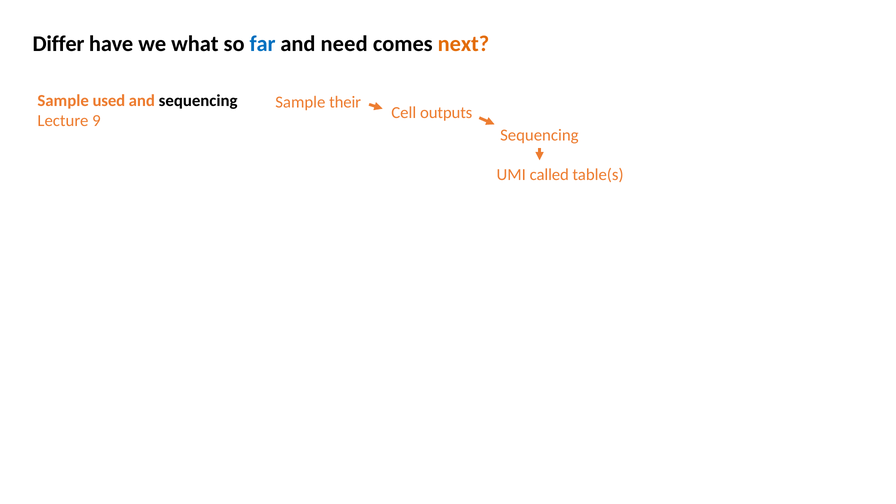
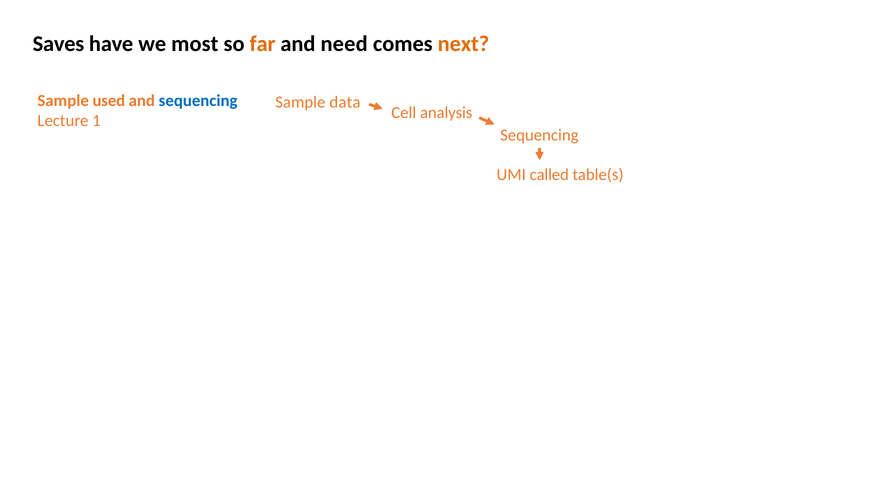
Differ: Differ -> Saves (58, 44)
what: what -> most (195, 44)
far colour: blue -> orange (263, 44)
sequencing colour: black -> blue (198, 101)
their: their -> data (345, 102)
outputs: outputs -> analysis (446, 113)
9: 9 -> 1 (96, 121)
